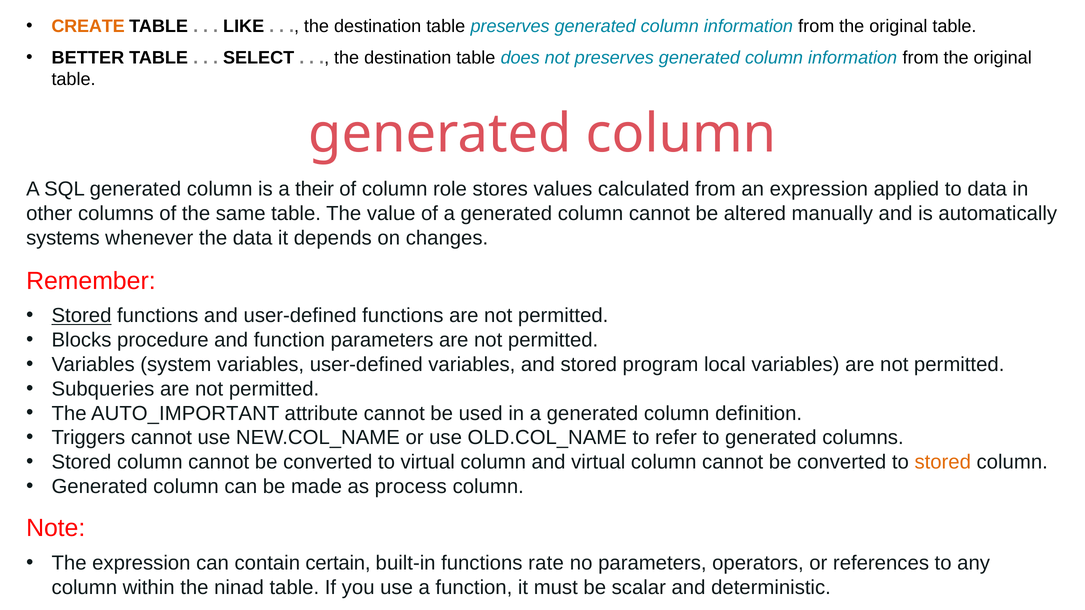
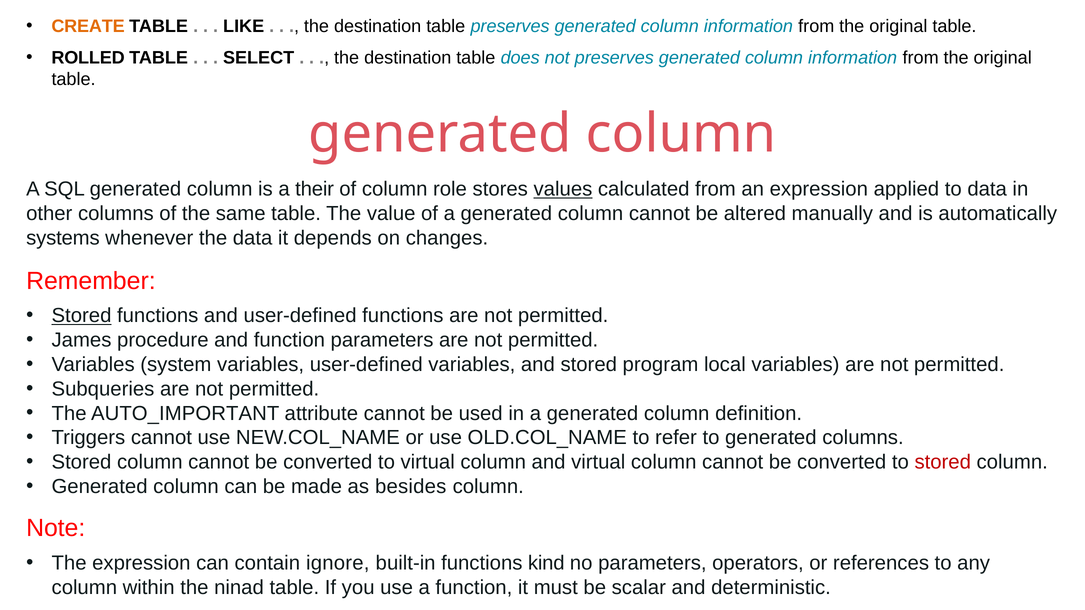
BETTER: BETTER -> ROLLED (88, 58)
values underline: none -> present (563, 189)
Blocks: Blocks -> James (82, 340)
stored colour: orange -> red (943, 462)
process: process -> besides (411, 487)
certain: certain -> ignore (338, 563)
rate: rate -> kind (546, 563)
